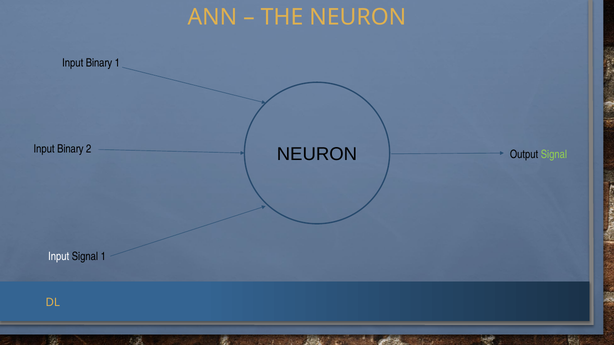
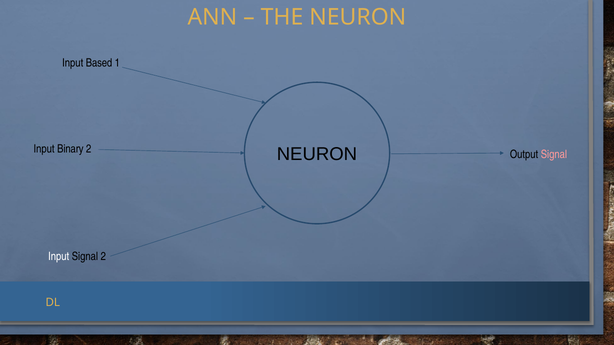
Binary: Binary -> Based (99, 63)
Signal colour: light green -> pink (554, 155)
Signal 1: 1 -> 2 (103, 257)
